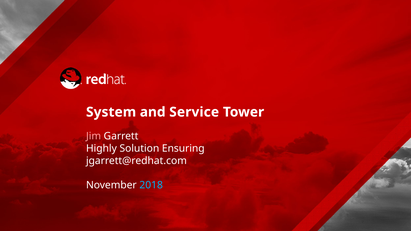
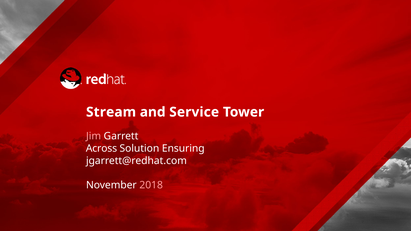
System: System -> Stream (111, 112)
Highly: Highly -> Across (101, 148)
2018 colour: light blue -> pink (151, 185)
